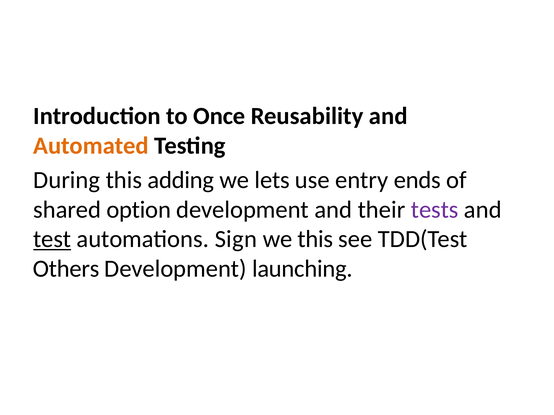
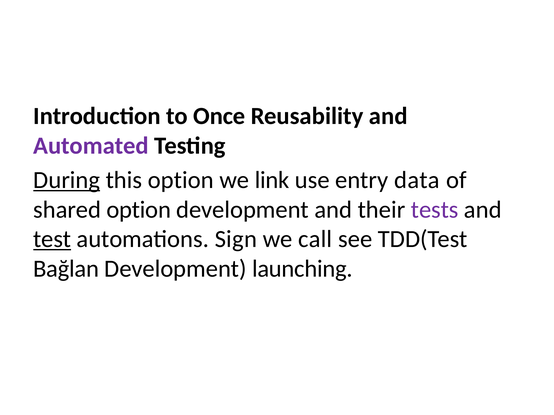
Automated colour: orange -> purple (91, 146)
During underline: none -> present (67, 180)
this adding: adding -> option (181, 180)
lets: lets -> link (272, 180)
ends: ends -> data (417, 180)
we this: this -> call (315, 239)
Others: Others -> Bağlan (66, 269)
